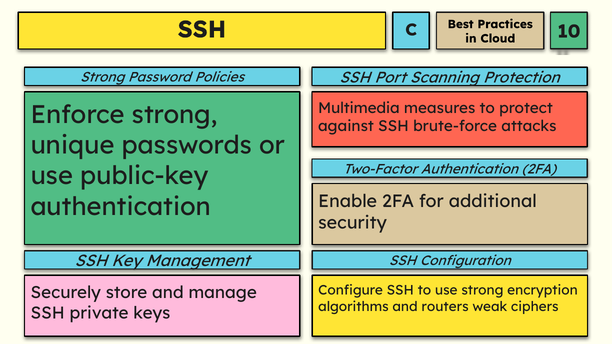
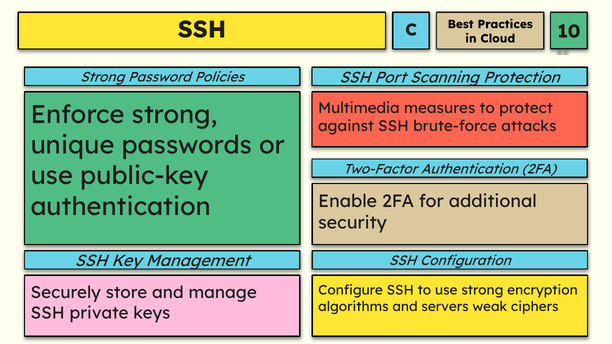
routers: routers -> servers (445, 307)
